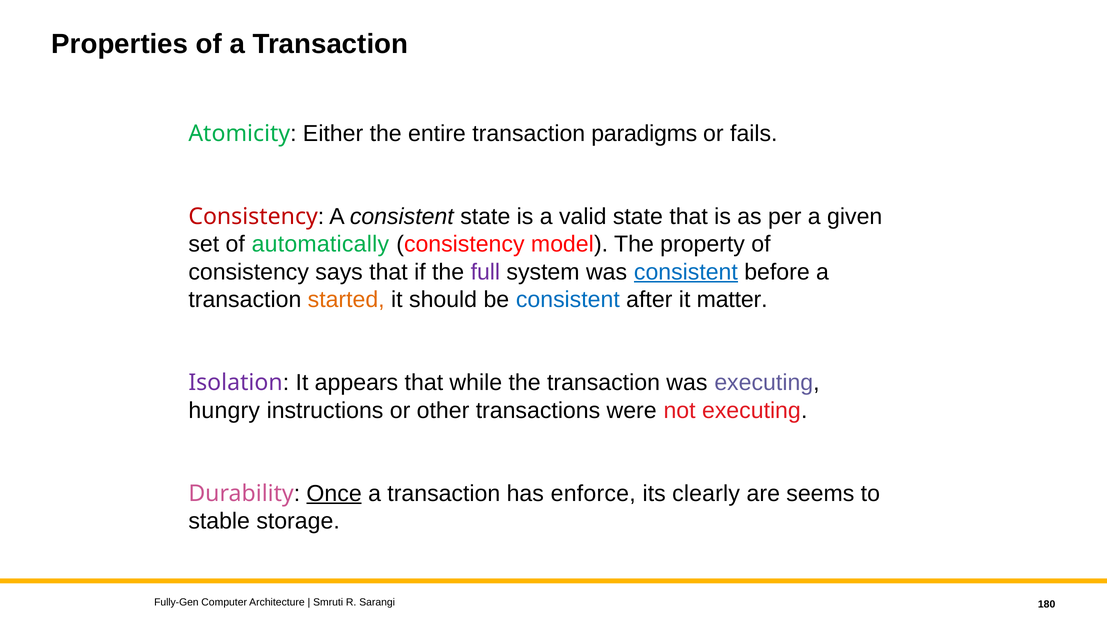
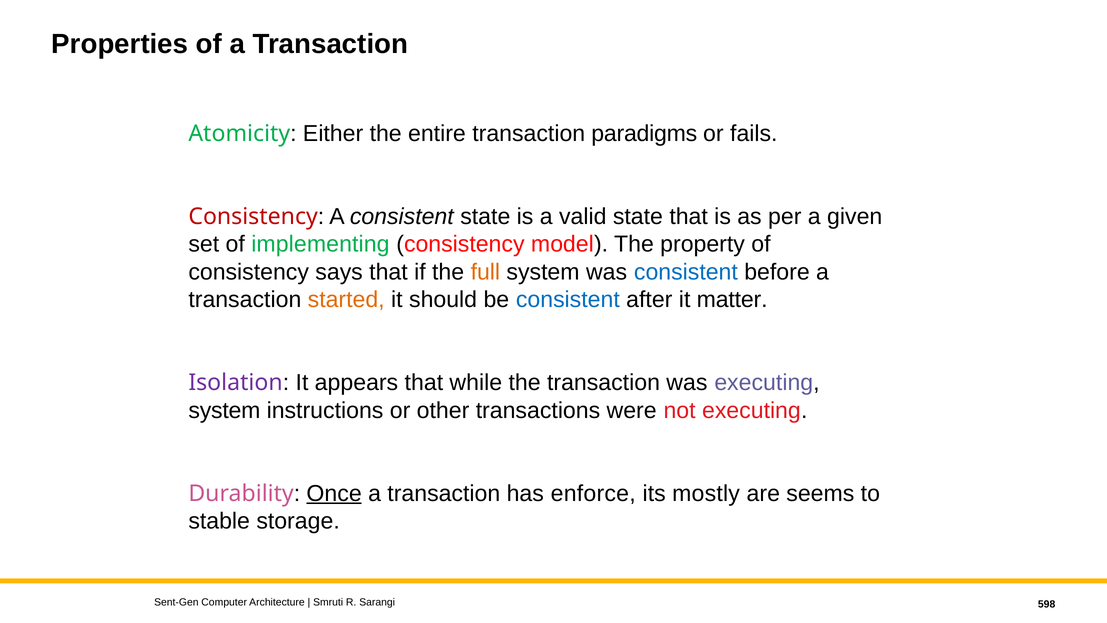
automatically: automatically -> implementing (320, 244)
full colour: purple -> orange (485, 272)
consistent underline: present -> none (686, 272)
hungry: hungry -> system (224, 410)
clearly: clearly -> mostly (706, 493)
Fully-Gen: Fully-Gen -> Sent-Gen (176, 602)
180: 180 -> 598 (1047, 604)
